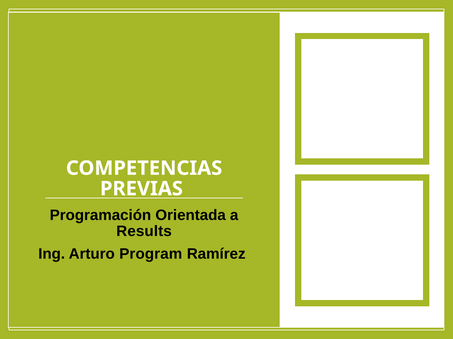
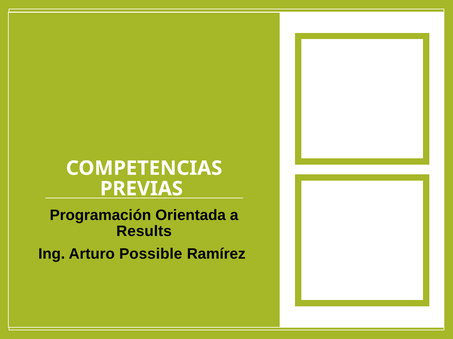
Program: Program -> Possible (151, 254)
